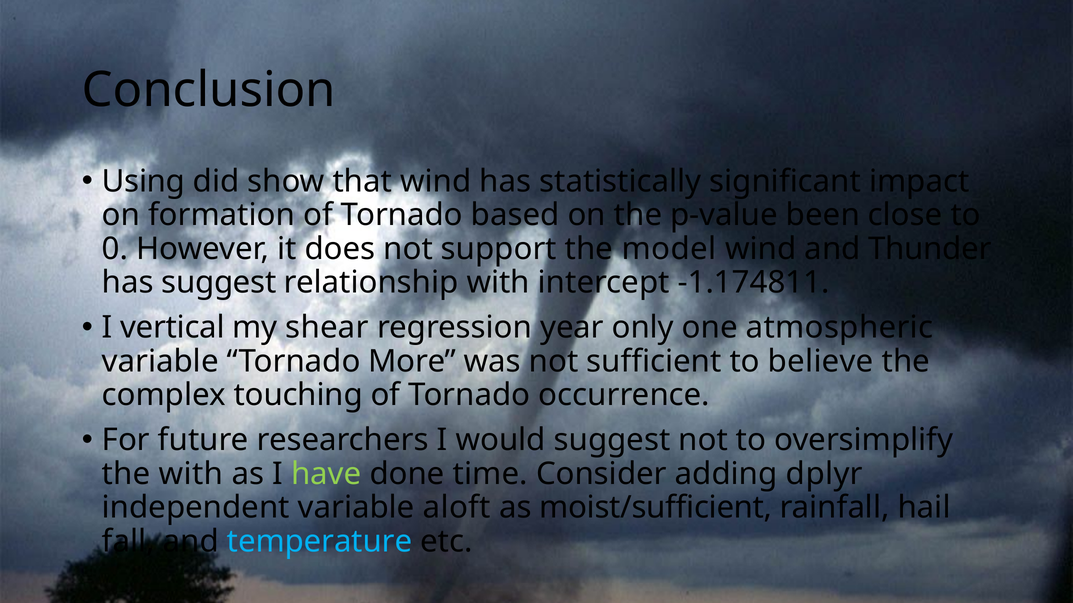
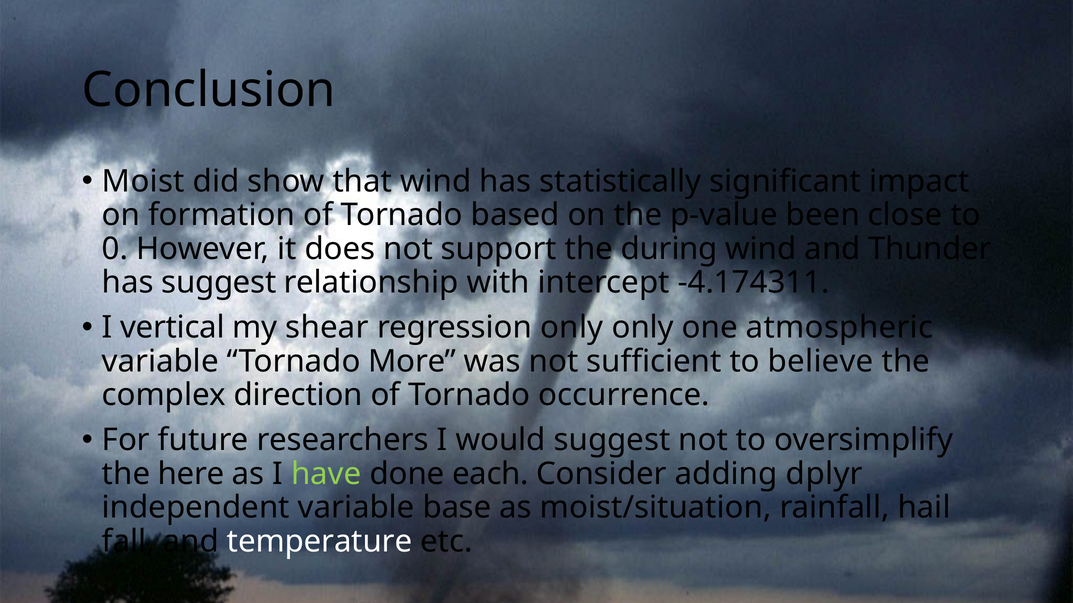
Using: Using -> Moist (143, 181)
model: model -> during (669, 249)
-1.174811: -1.174811 -> -4.174311 (754, 283)
regression year: year -> only (572, 328)
touching: touching -> direction (298, 395)
the with: with -> here (191, 474)
time: time -> each (490, 474)
aloft: aloft -> base (457, 508)
moist/sufficient: moist/sufficient -> moist/situation (656, 508)
temperature colour: light blue -> white (320, 542)
